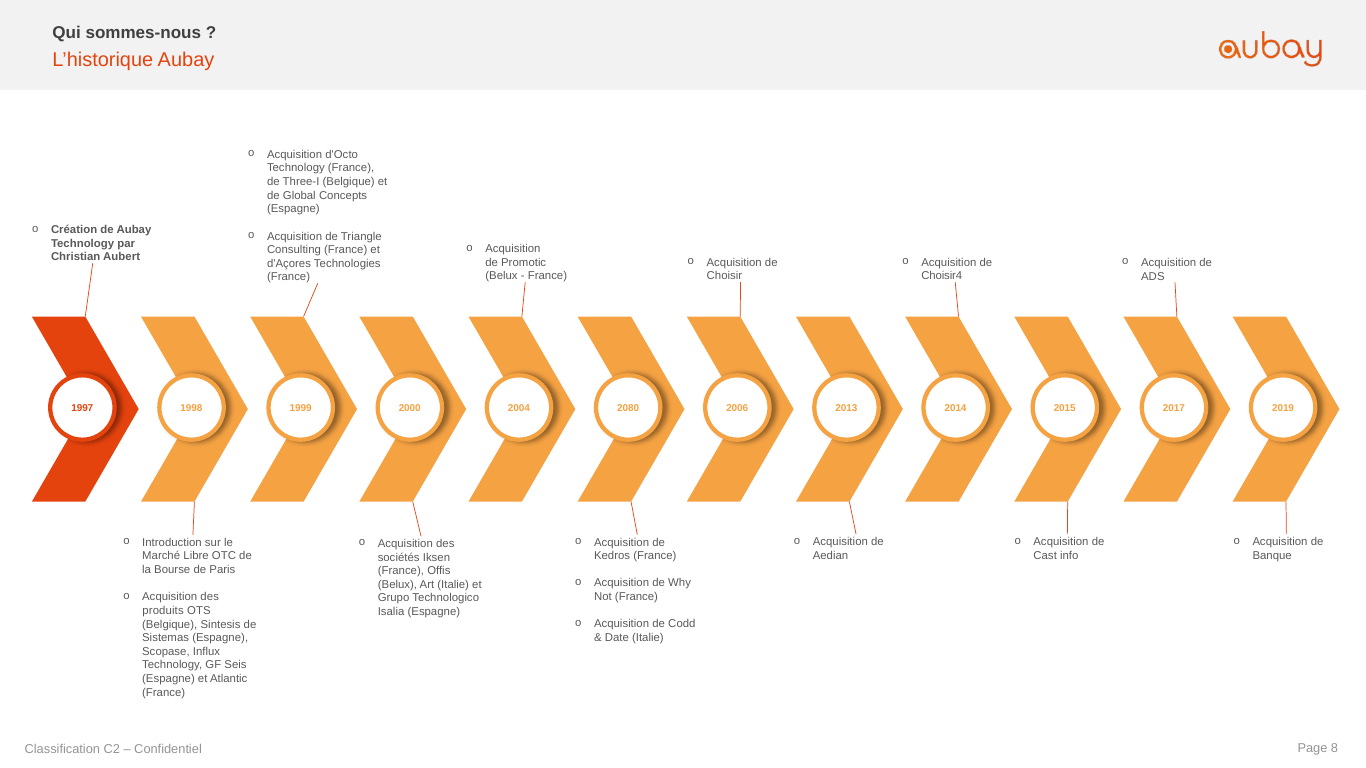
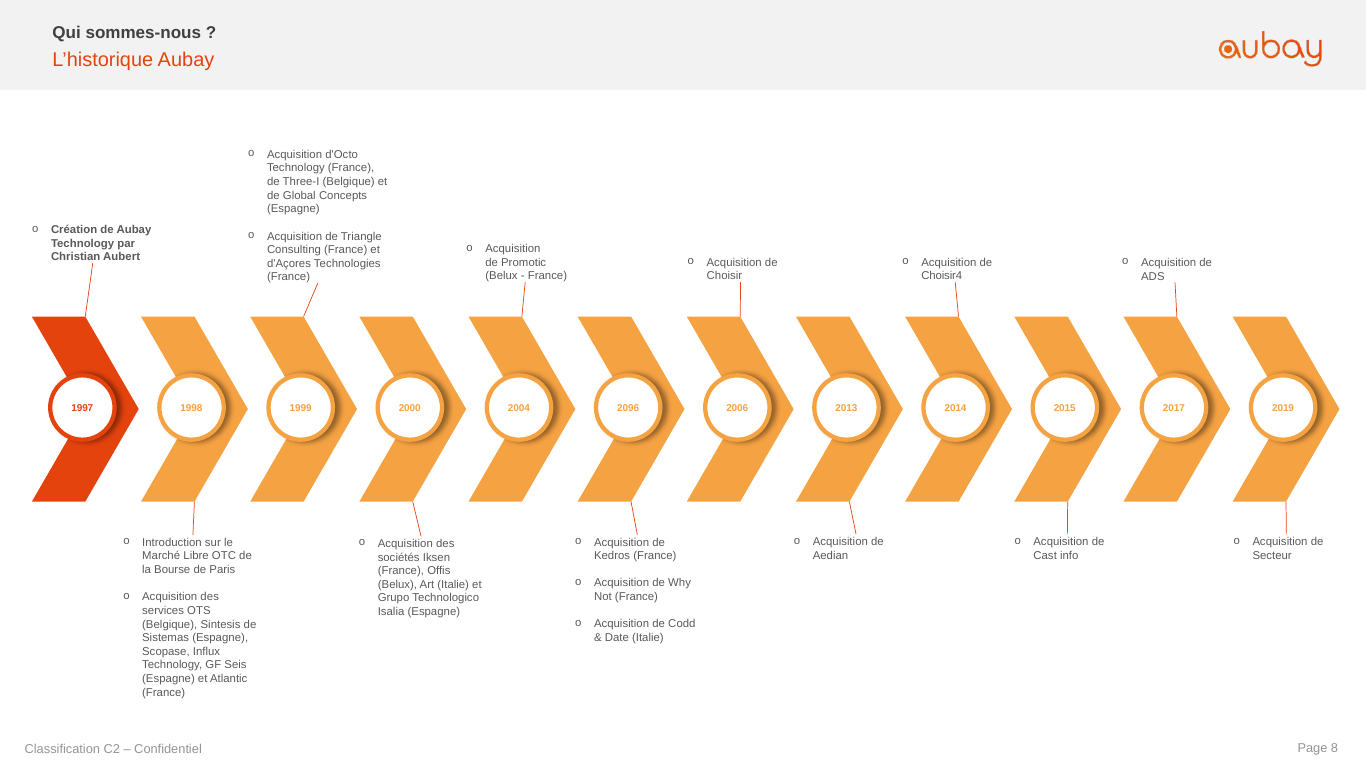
2080: 2080 -> 2096 (628, 408)
Banque: Banque -> Secteur (1272, 556)
produits: produits -> services (163, 611)
